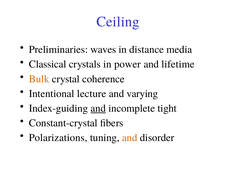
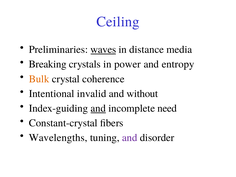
waves underline: none -> present (103, 50)
Classical: Classical -> Breaking (48, 64)
lifetime: lifetime -> entropy (178, 64)
lecture: lecture -> invalid (92, 94)
varying: varying -> without (142, 94)
tight: tight -> need (167, 108)
Polarizations: Polarizations -> Wavelengths (58, 138)
and colour: orange -> purple (130, 138)
